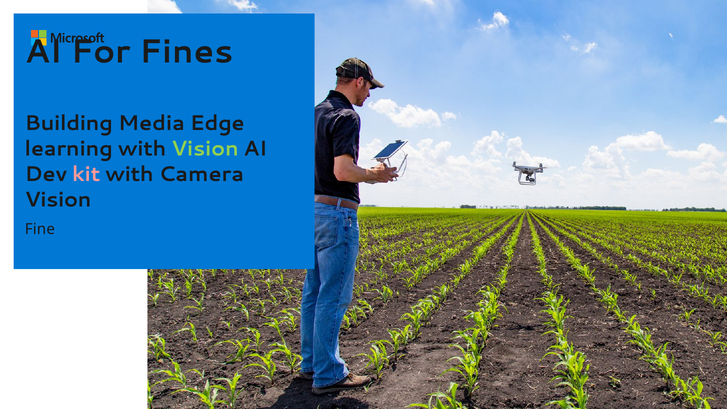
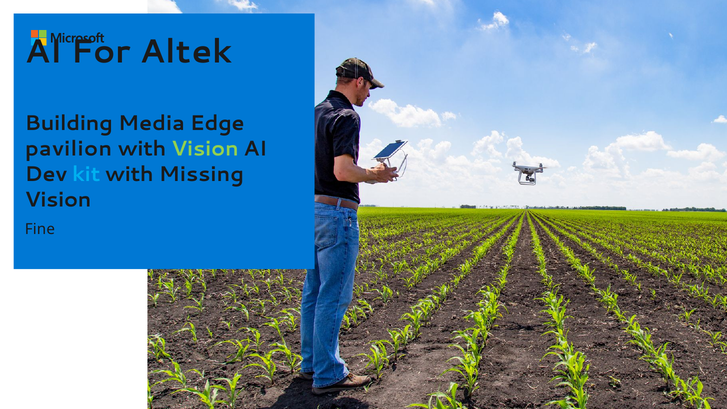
Fines: Fines -> Altek (186, 52)
learning: learning -> pavilion (69, 149)
kit colour: pink -> light blue (86, 174)
Camera: Camera -> Missing (201, 174)
